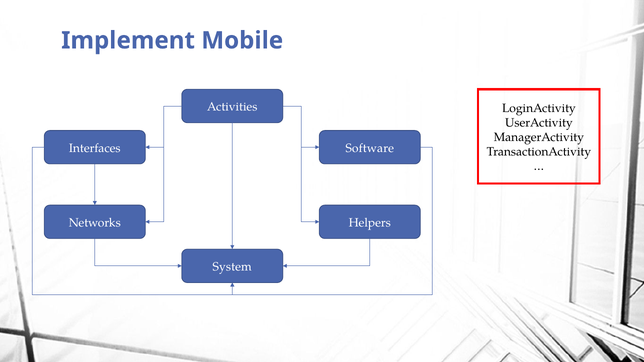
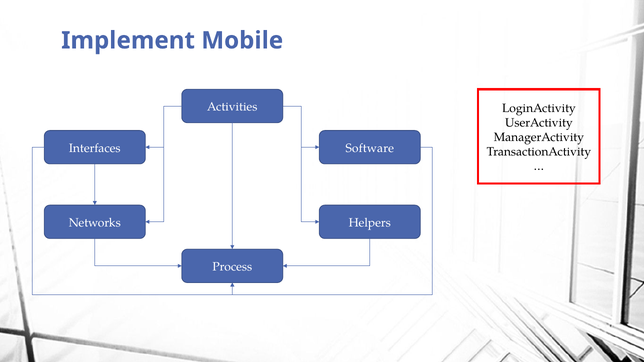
System: System -> Process (232, 267)
